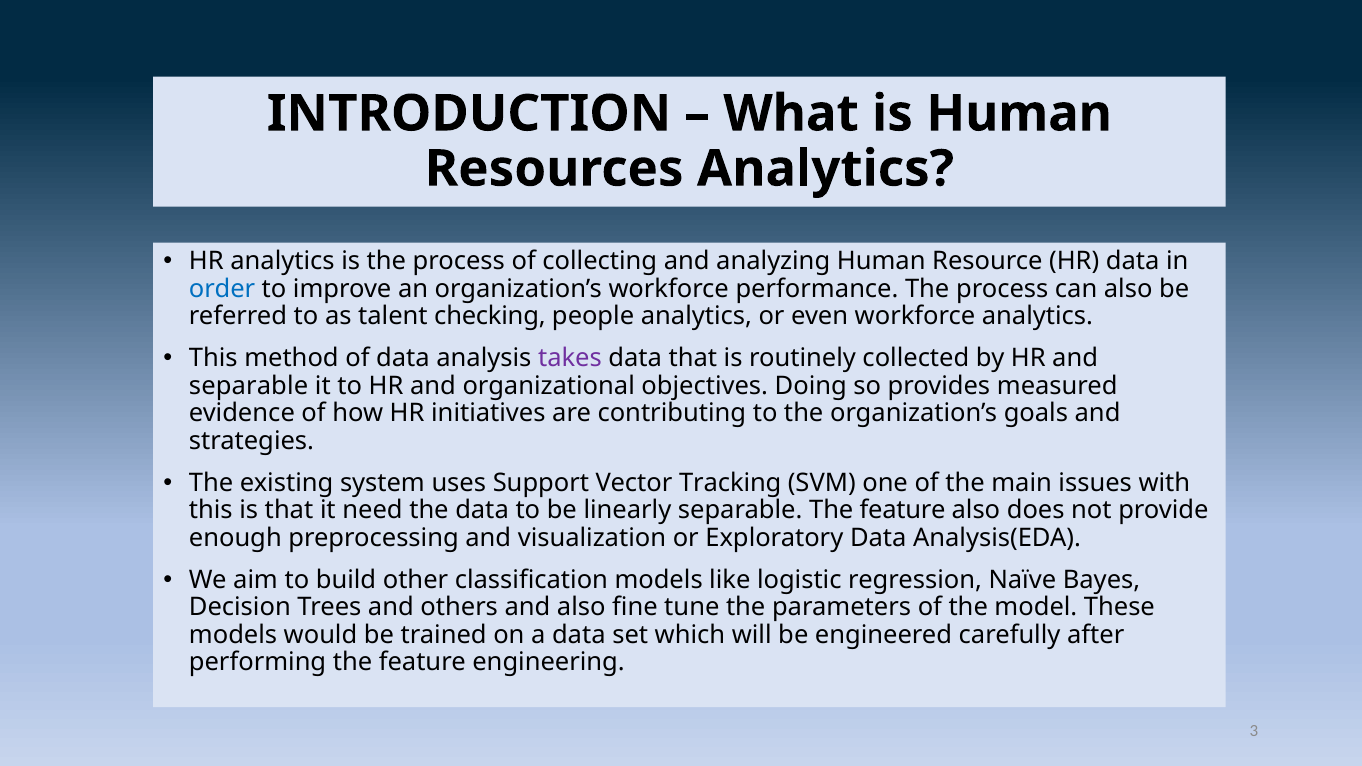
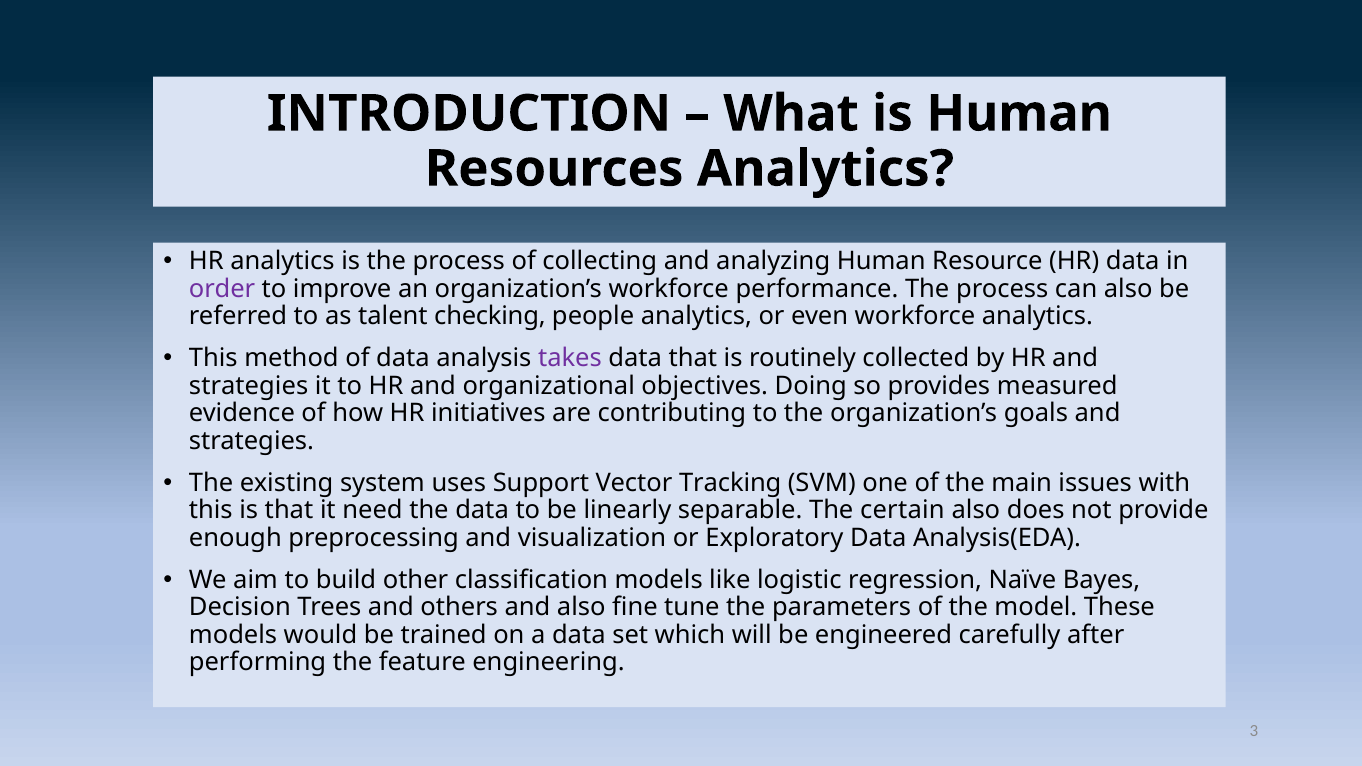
order colour: blue -> purple (222, 289)
separable: separable -> strategies (249, 386)
separable The feature: feature -> certain (902, 510)
